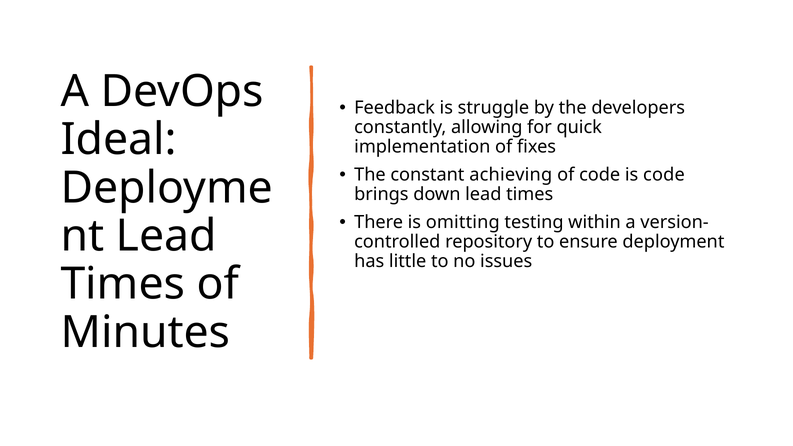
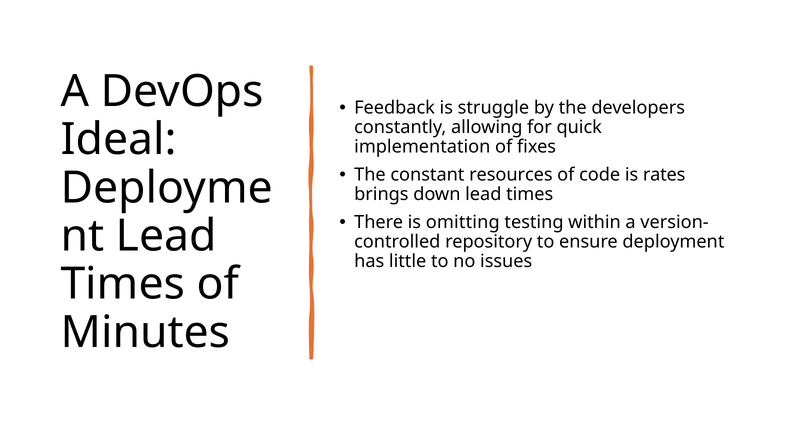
achieving: achieving -> resources (511, 175)
is code: code -> rates (664, 175)
